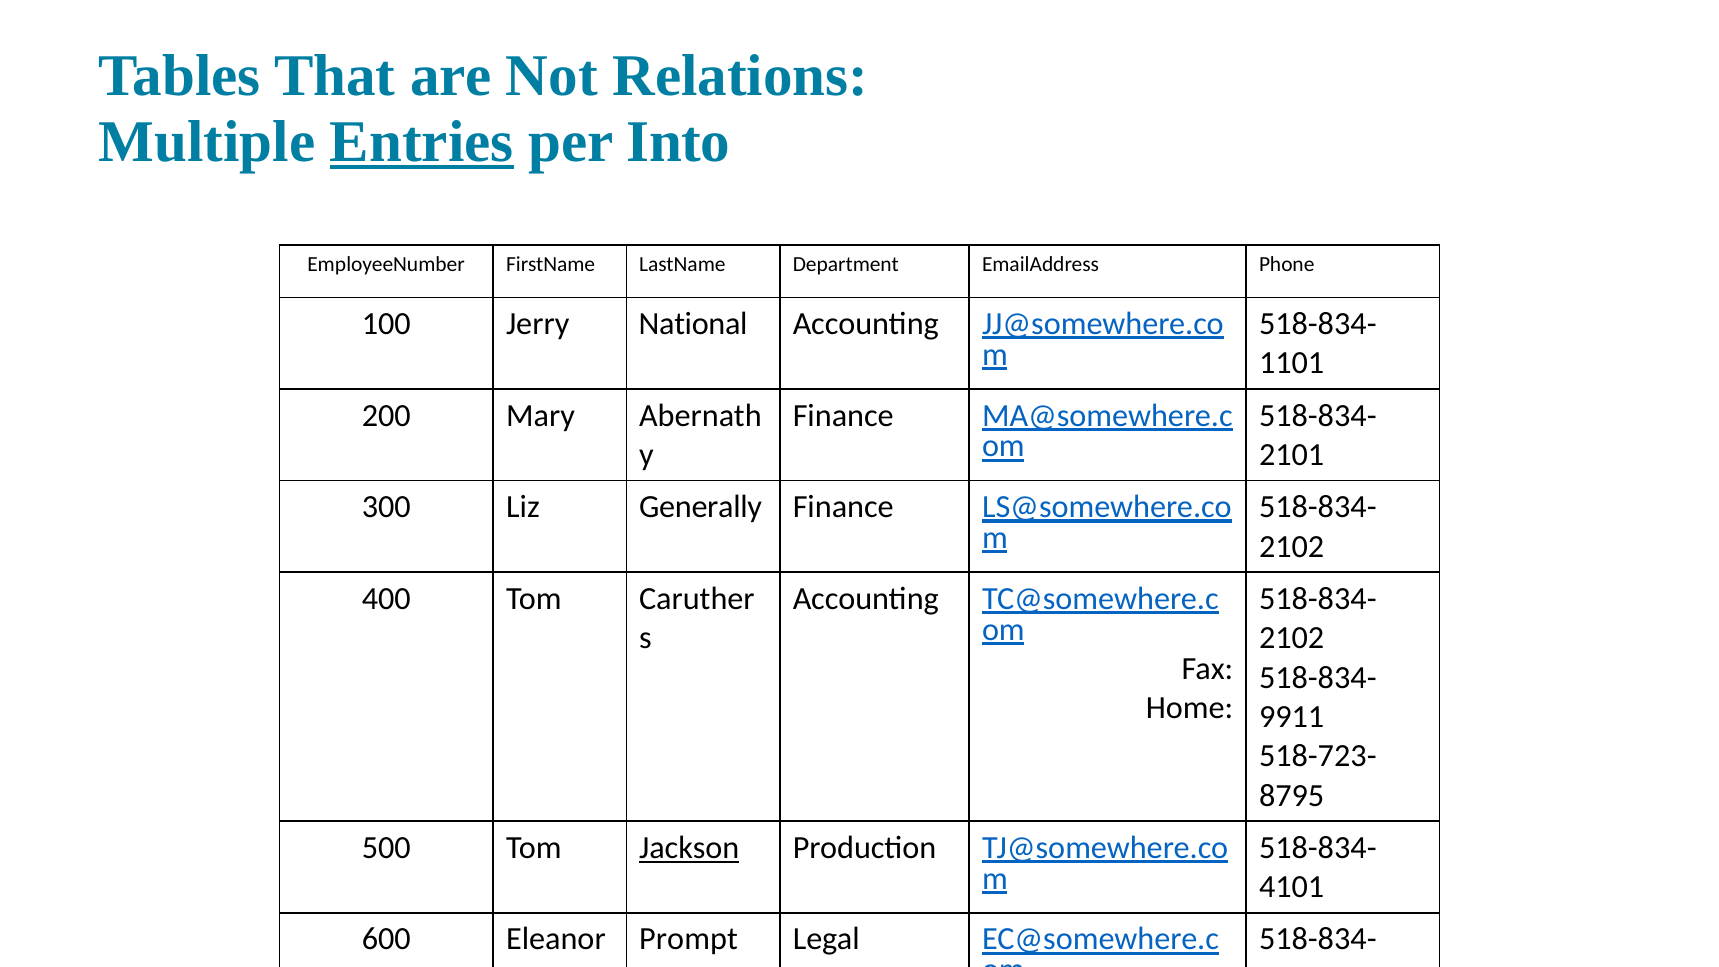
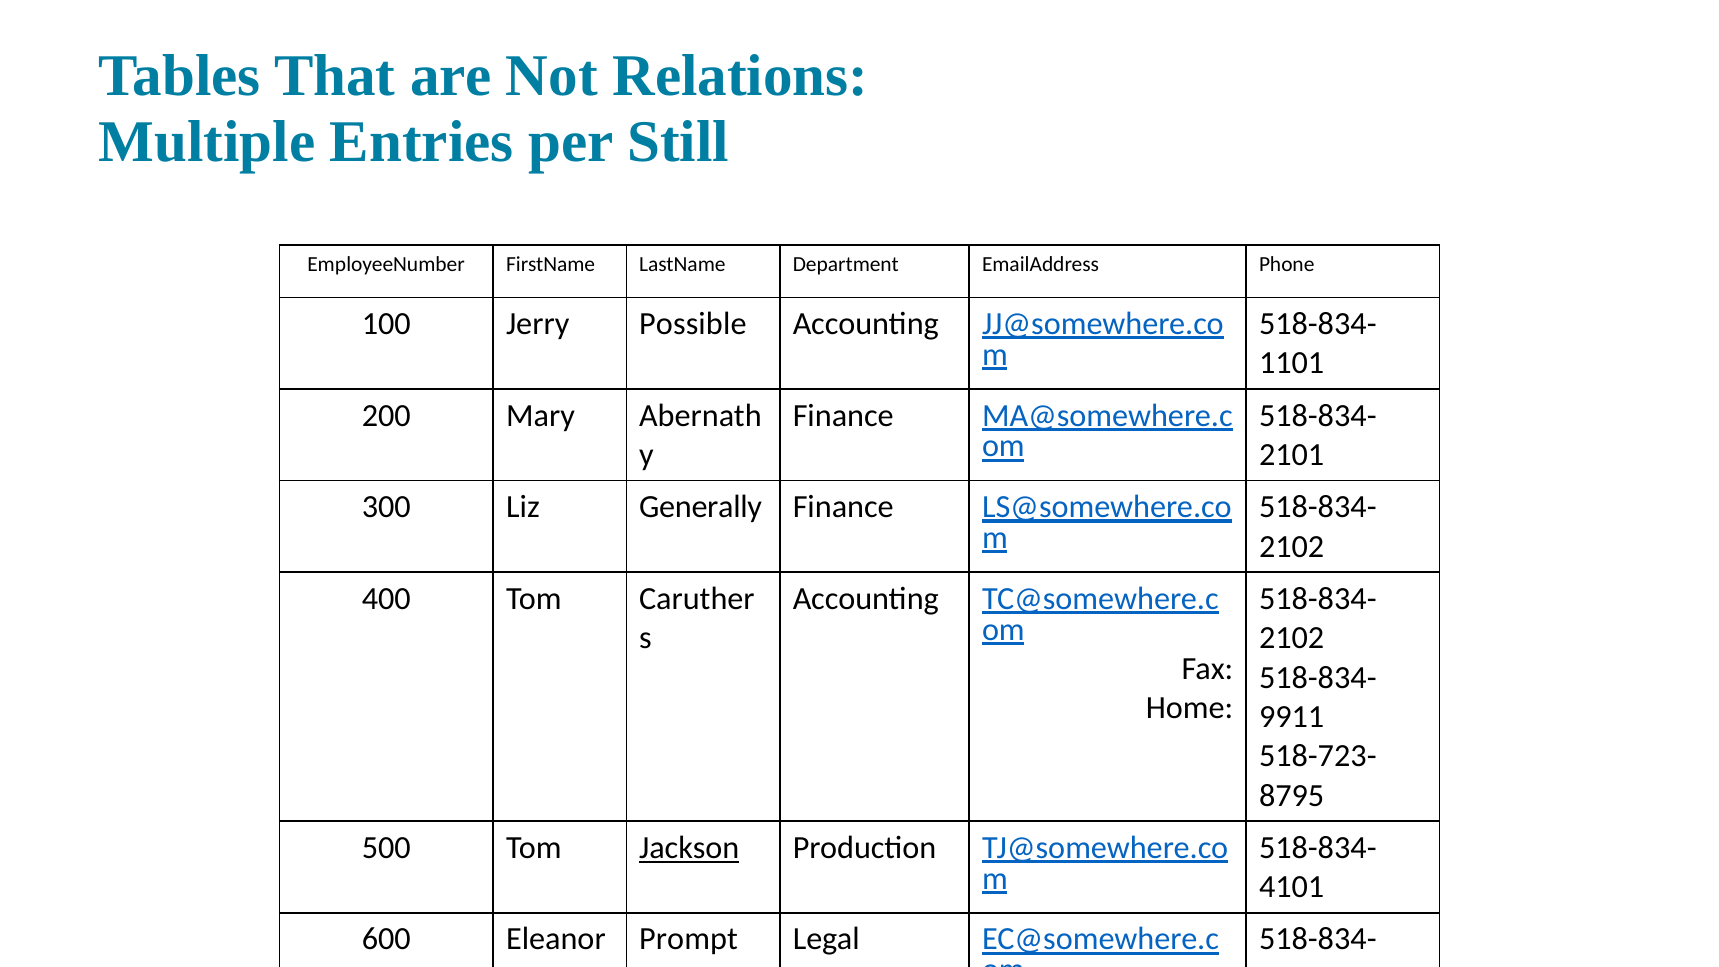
Entries underline: present -> none (422, 142)
Into: Into -> Still (678, 142)
National: National -> Possible (693, 324)
